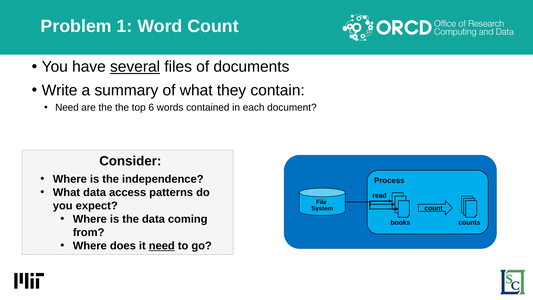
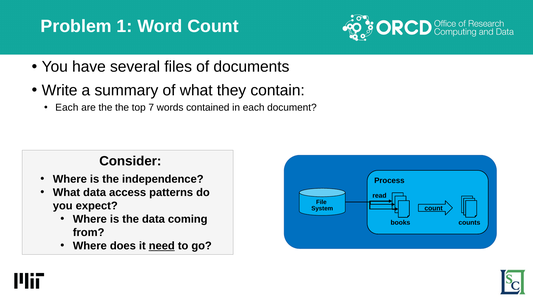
several underline: present -> none (135, 67)
Need: Need -> Each (67, 107)
6: 6 -> 7 (151, 107)
